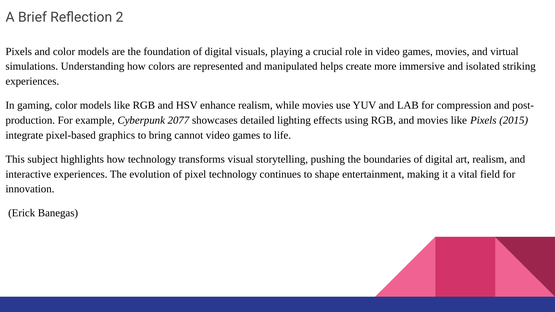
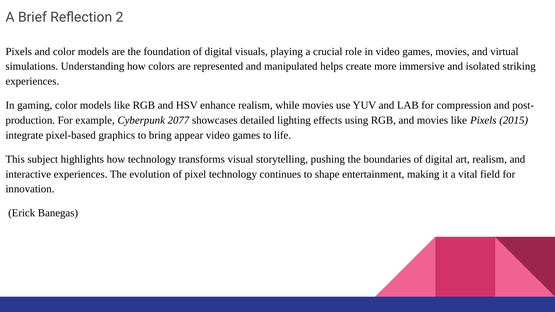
cannot: cannot -> appear (189, 135)
